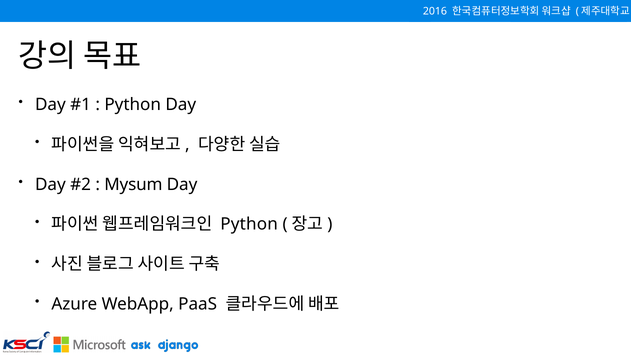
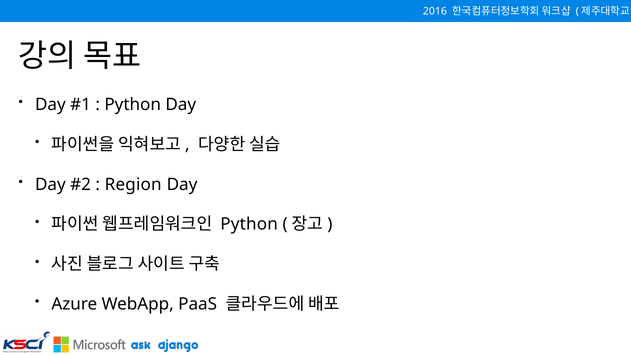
Mysum: Mysum -> Region (133, 184)
